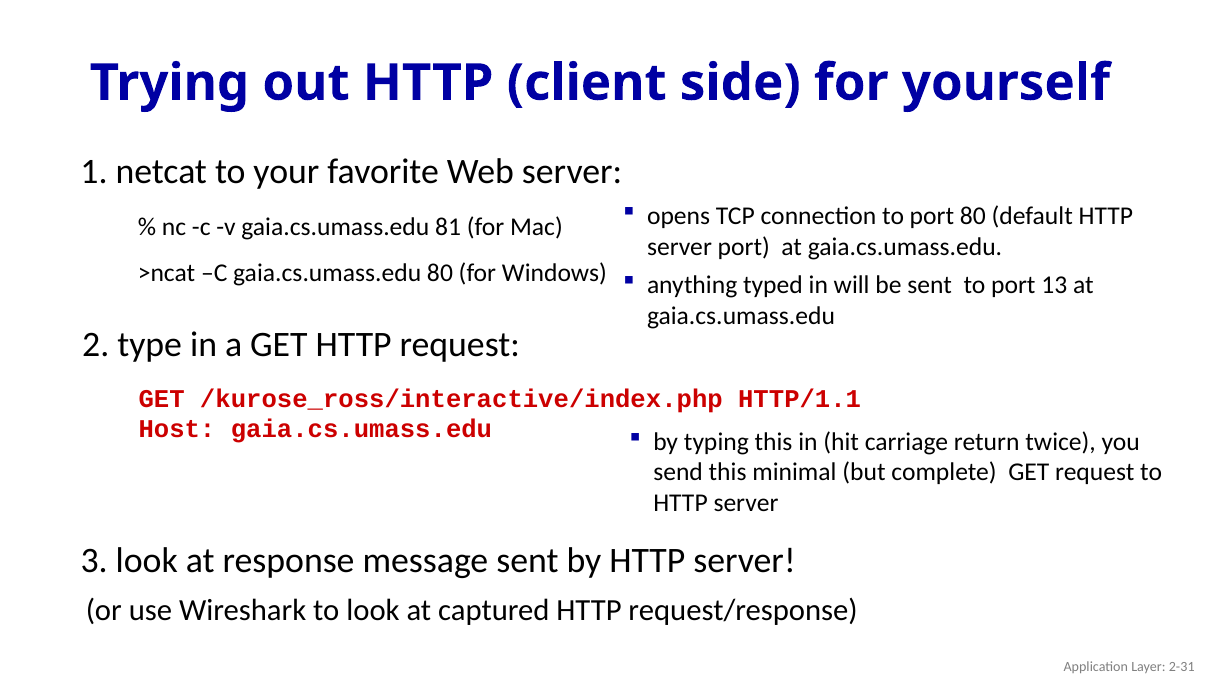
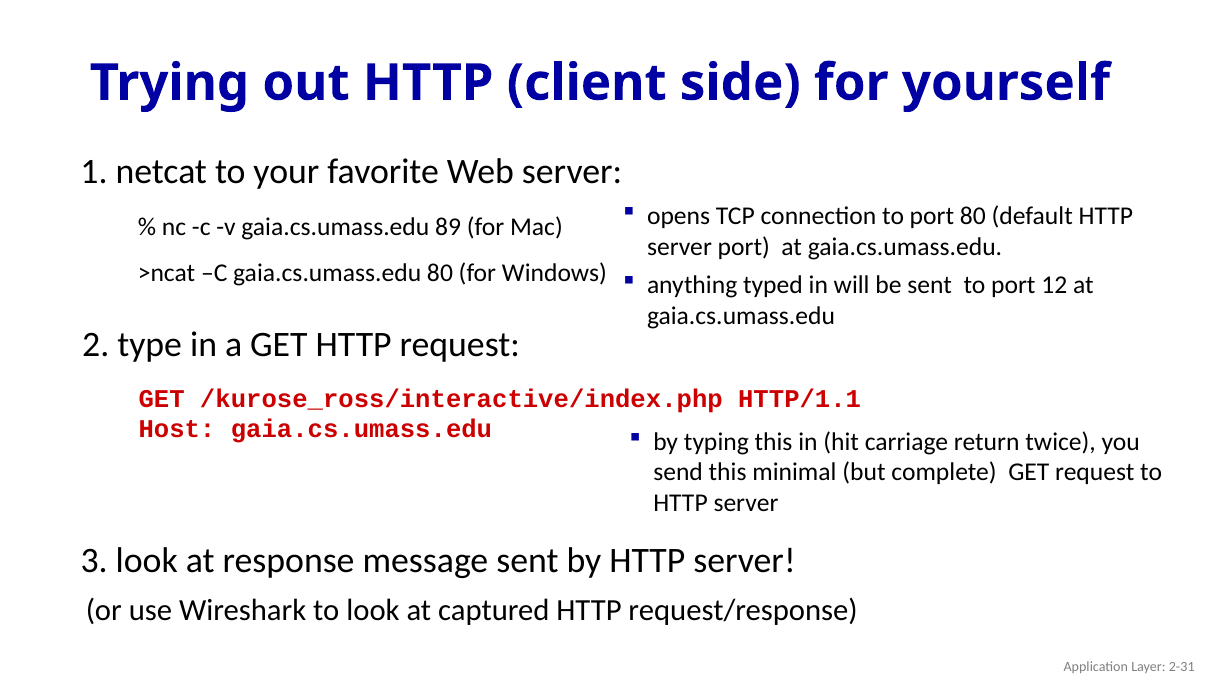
81: 81 -> 89 (448, 227)
13: 13 -> 12 (1054, 285)
